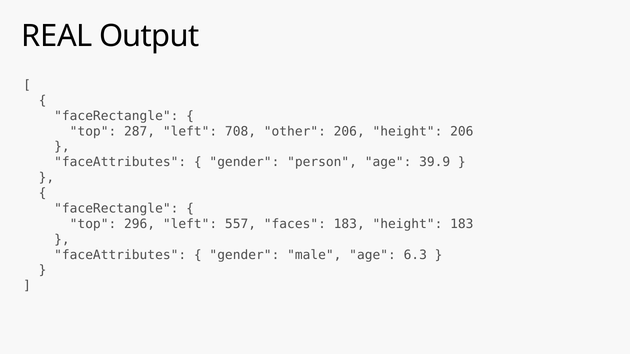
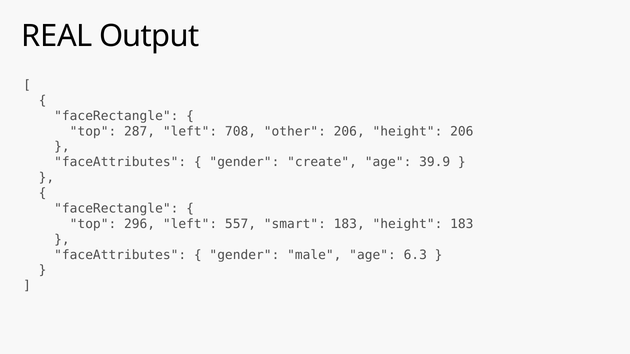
person: person -> create (322, 162)
faces: faces -> smart (295, 224)
